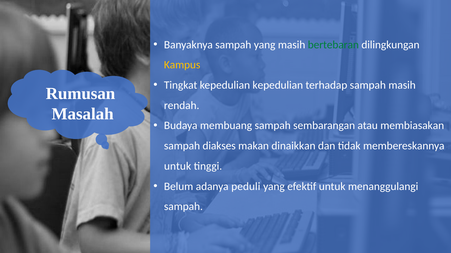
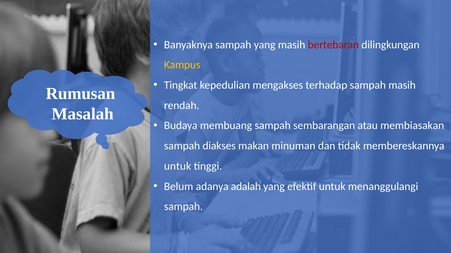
bertebaran colour: green -> red (333, 45)
kepedulian kepedulian: kepedulian -> mengakses (278, 85)
dinaikkan: dinaikkan -> minuman (293, 146)
peduli: peduli -> adalah (246, 187)
